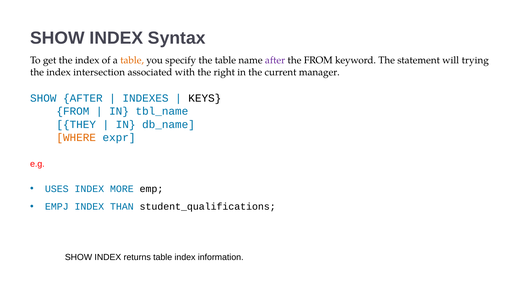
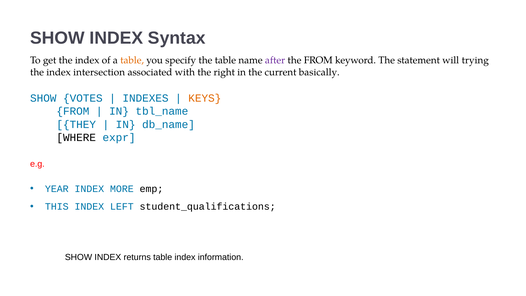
manager: manager -> basically (319, 72)
SHOW AFTER: AFTER -> VOTES (83, 98)
KEYS colour: black -> orange (205, 98)
WHERE colour: orange -> black (76, 138)
USES: USES -> YEAR (57, 189)
EMPJ: EMPJ -> THIS (57, 207)
THAN: THAN -> LEFT (122, 207)
